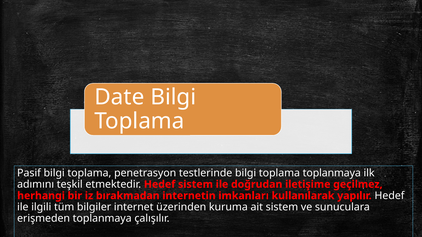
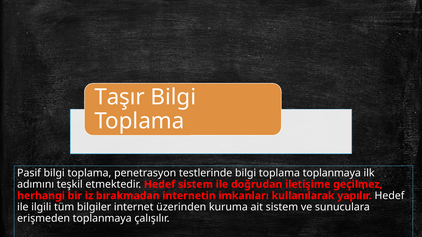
Date: Date -> Taşır (120, 97)
